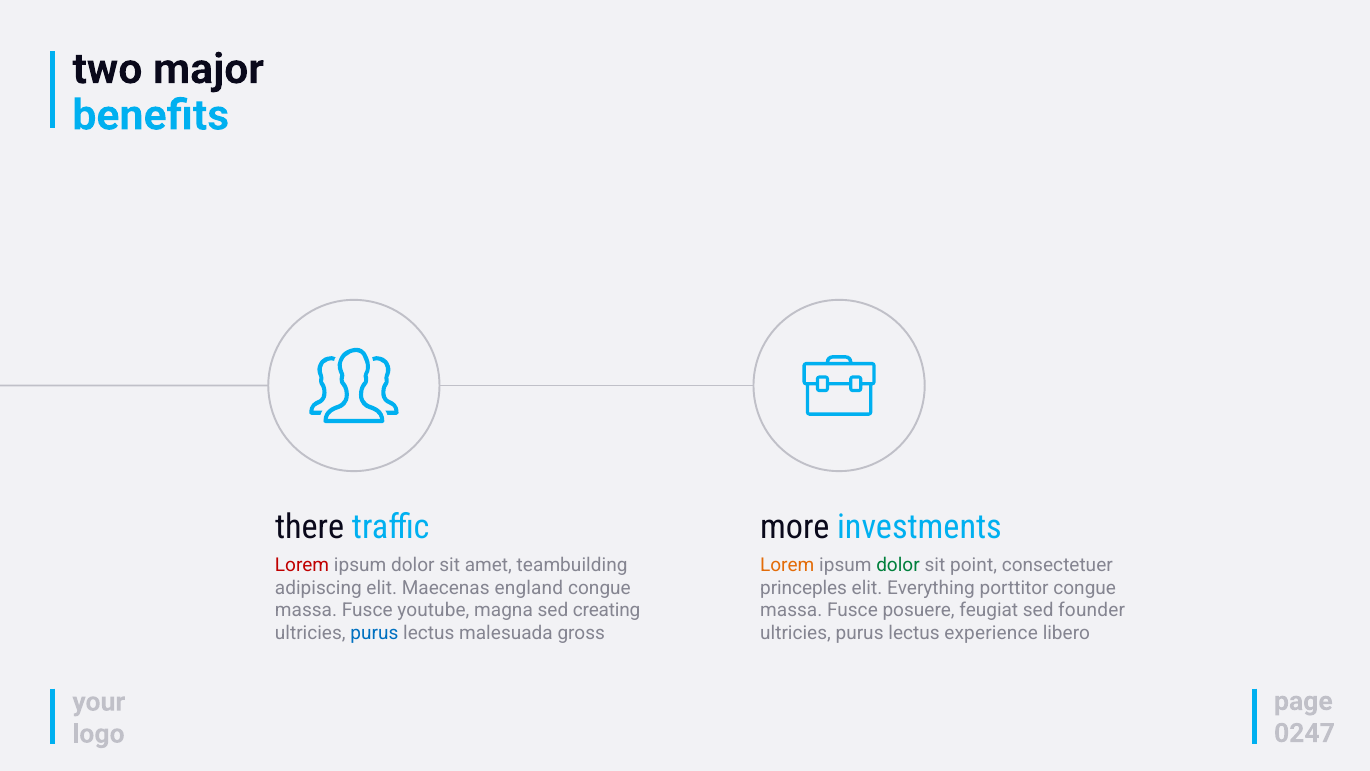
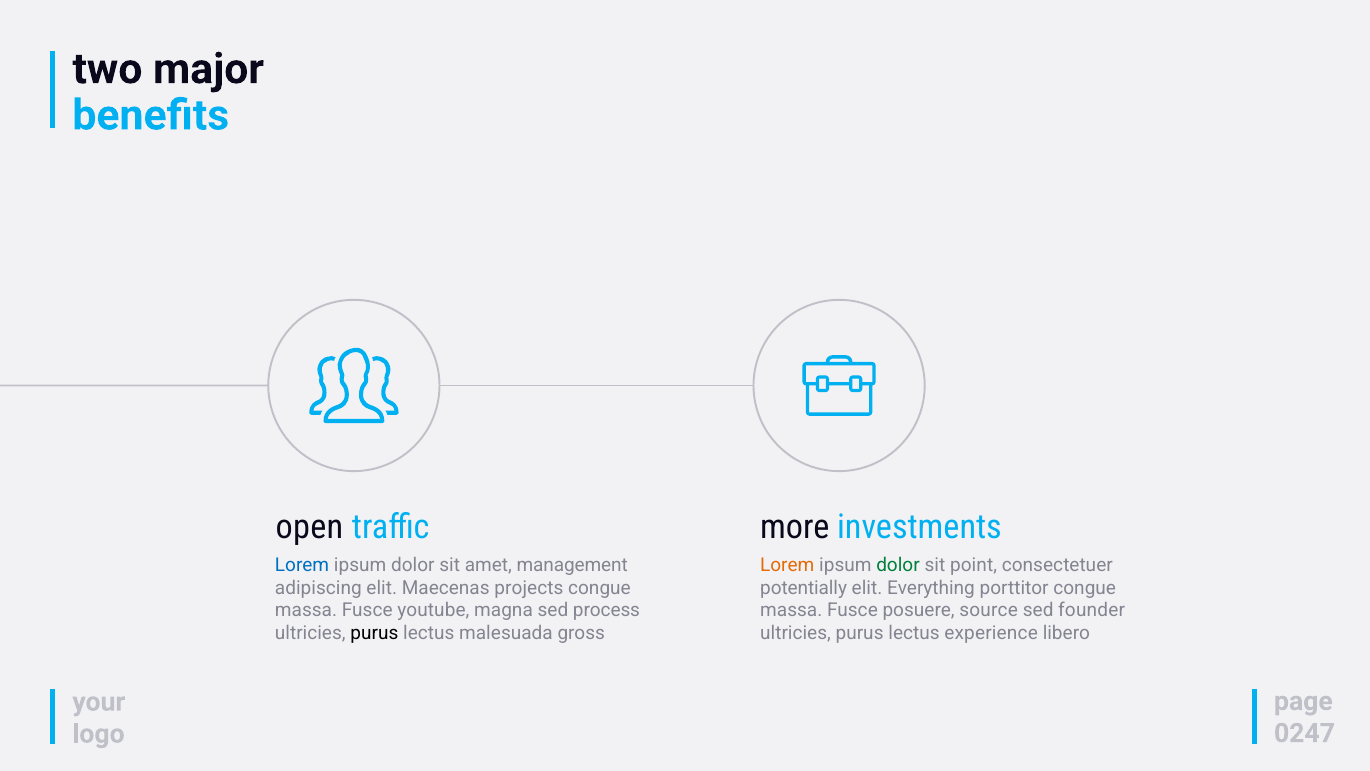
there: there -> open (309, 527)
Lorem colour: red -> blue (302, 565)
teambuilding: teambuilding -> management (572, 565)
england: england -> projects (529, 588)
princeples: princeples -> potentially (804, 588)
creating: creating -> process (607, 610)
feugiat: feugiat -> source (989, 610)
purus colour: blue -> black (374, 633)
